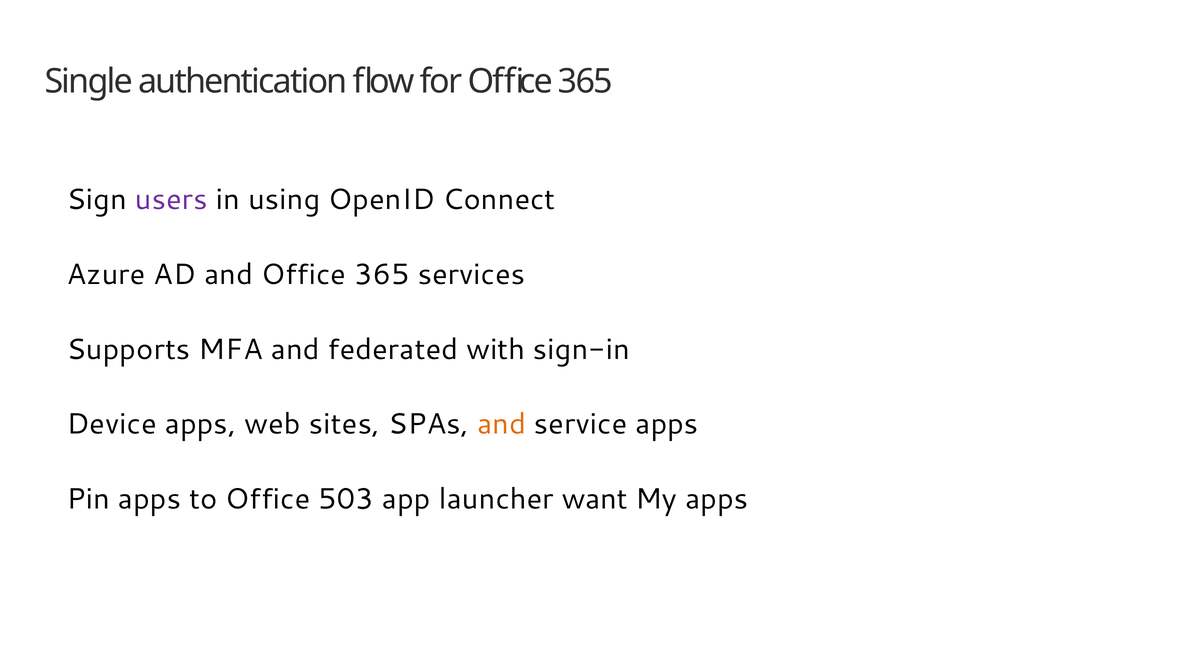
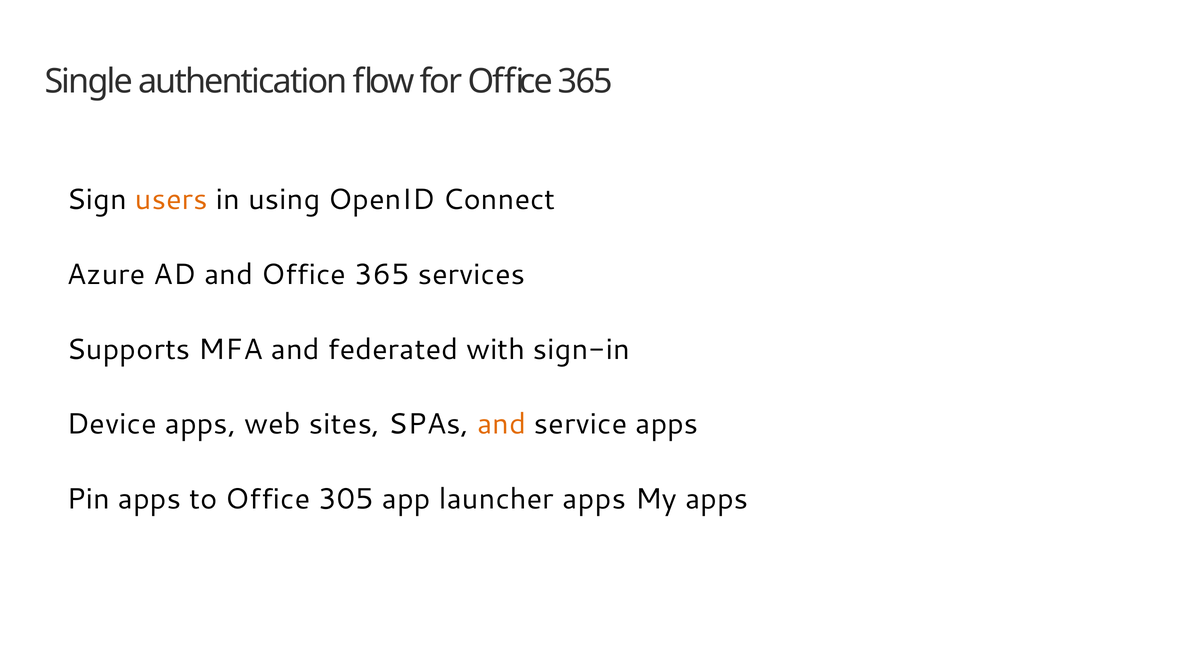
users colour: purple -> orange (171, 200)
503: 503 -> 305 (346, 499)
launcher want: want -> apps (594, 499)
